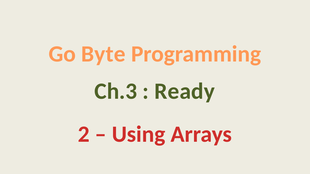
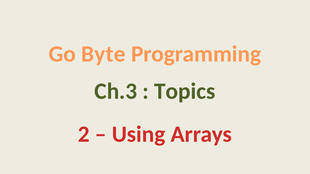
Ready: Ready -> Topics (185, 91)
